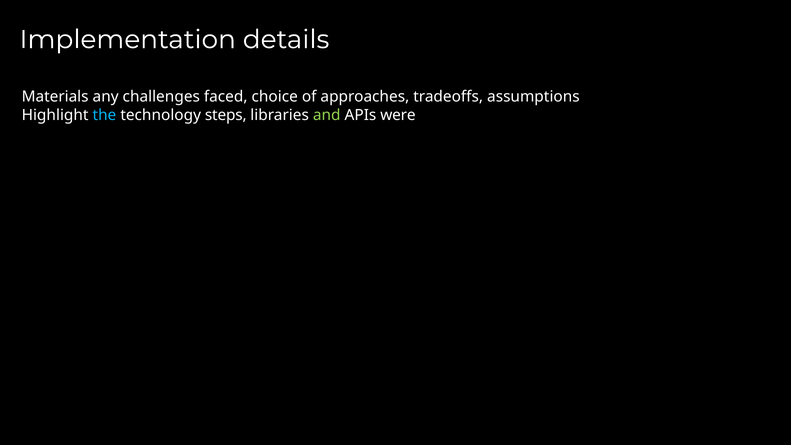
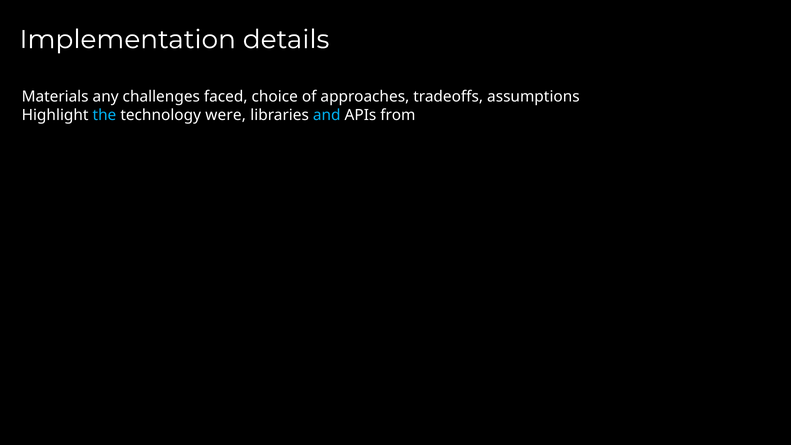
steps: steps -> were (226, 115)
and colour: light green -> light blue (327, 115)
were: were -> from (398, 115)
